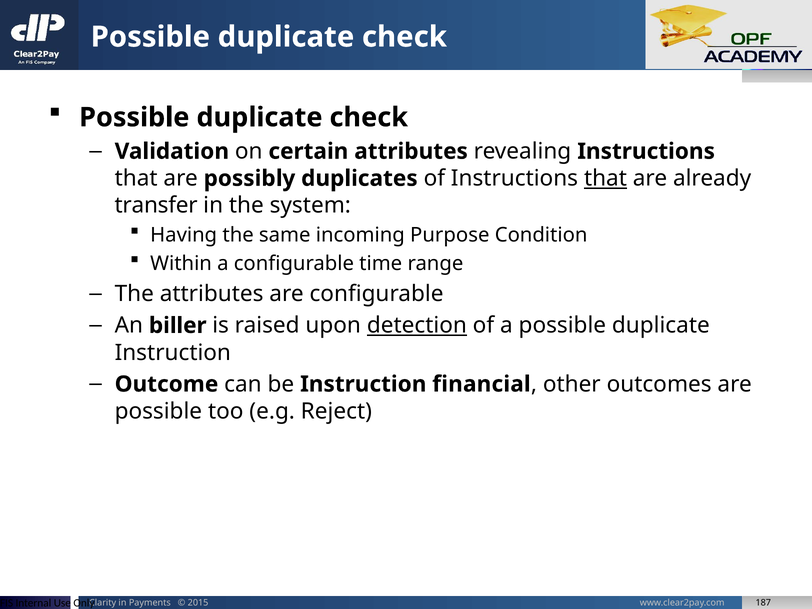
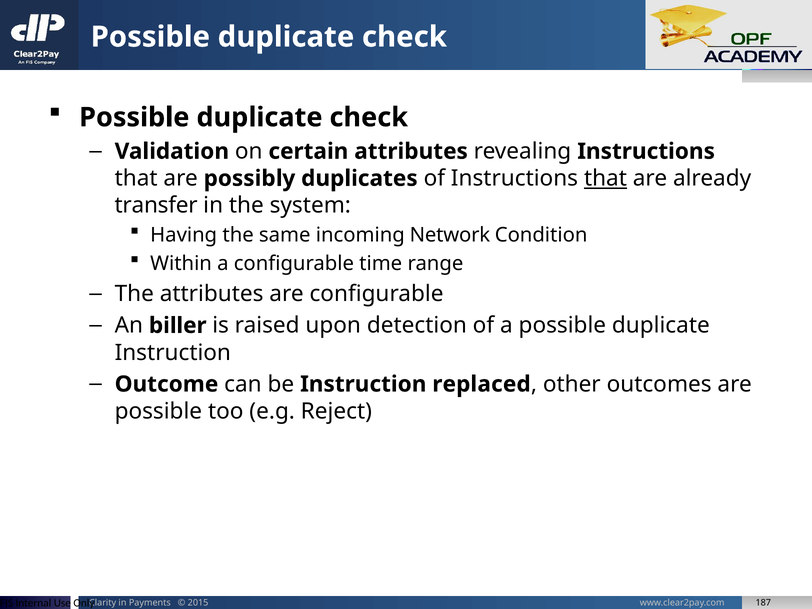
Purpose: Purpose -> Network (450, 235)
detection underline: present -> none (417, 326)
financial: financial -> replaced (482, 384)
